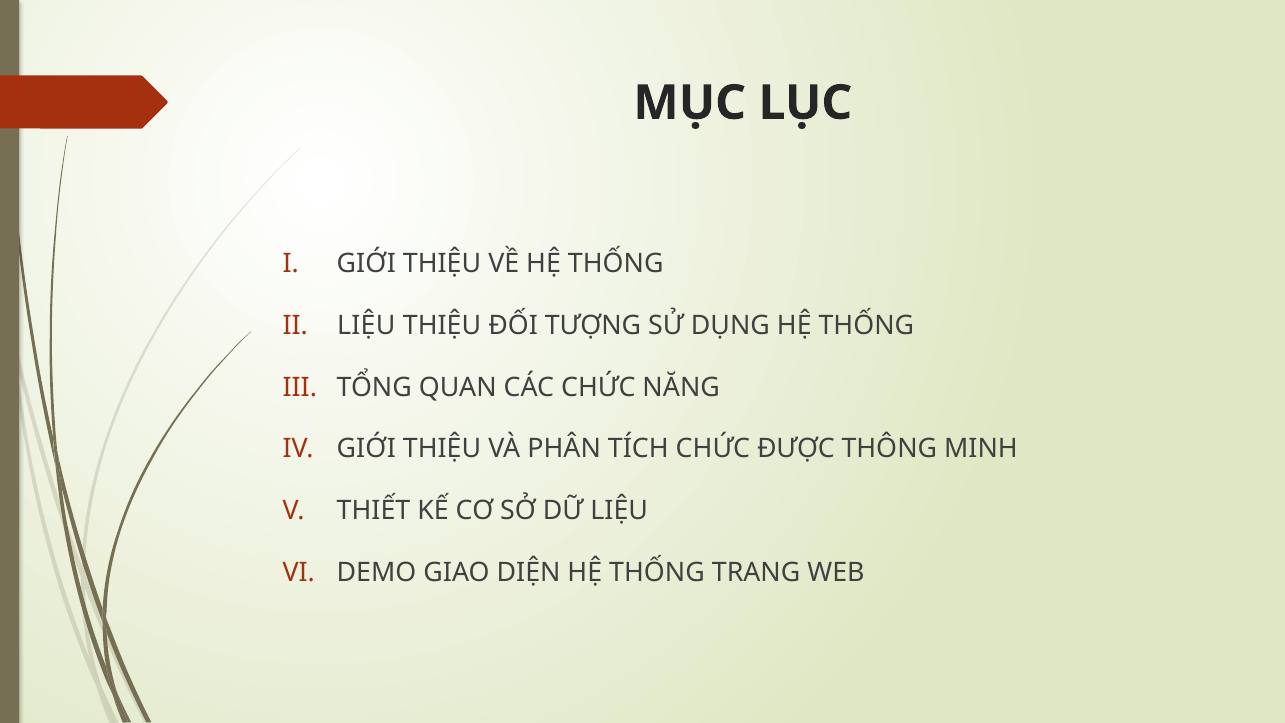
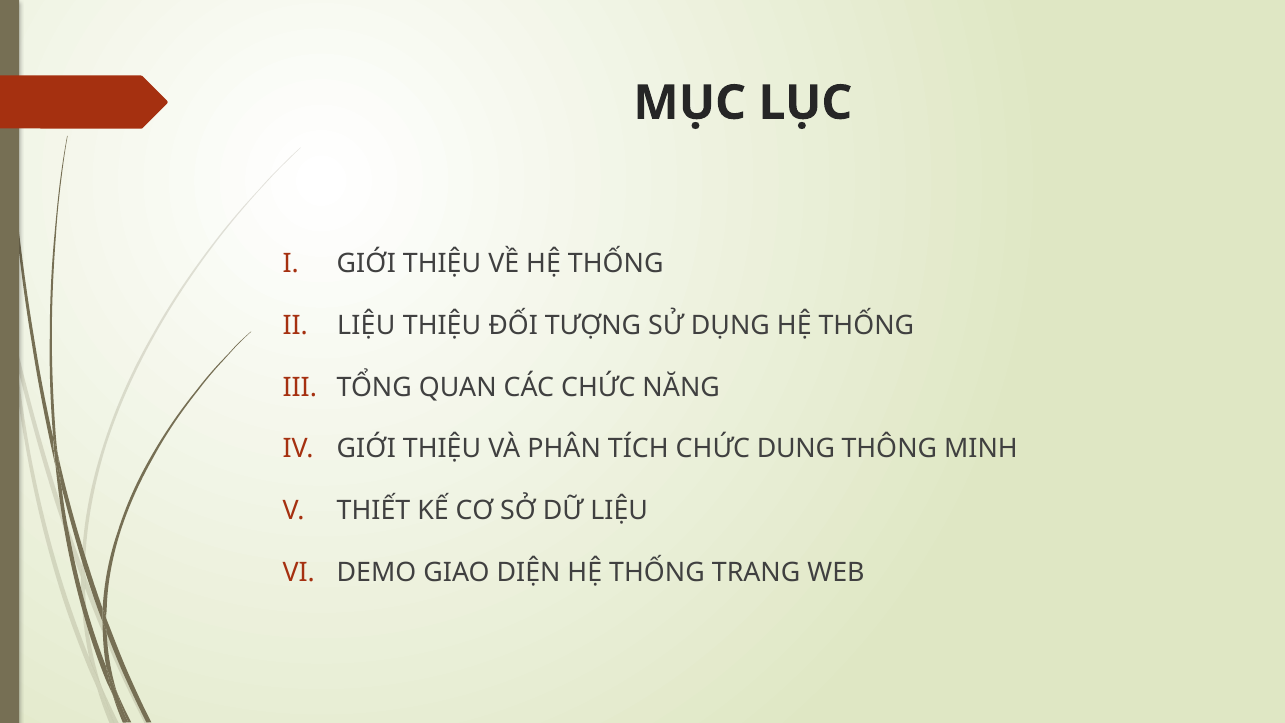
ĐƯỢC: ĐƯỢC -> DUNG (796, 449)
